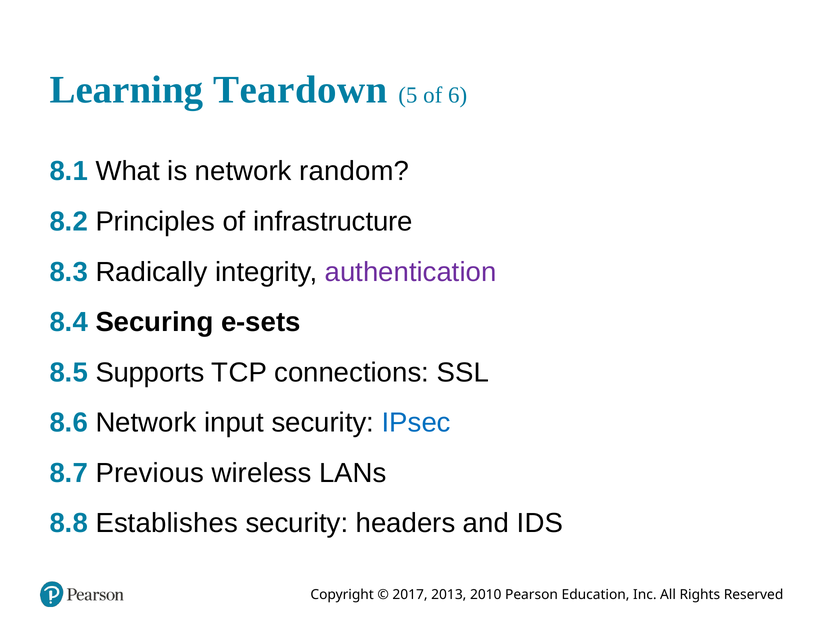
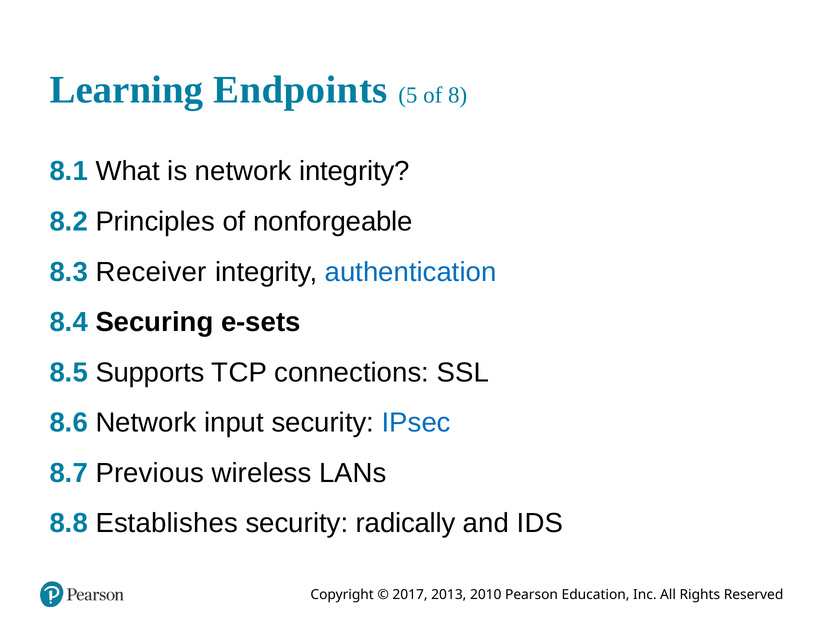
Teardown: Teardown -> Endpoints (300, 90)
6: 6 -> 8 (458, 95)
network random: random -> integrity (354, 171)
infrastructure: infrastructure -> nonforgeable (333, 222)
Radically: Radically -> Receiver (151, 272)
authentication colour: purple -> blue (411, 272)
headers: headers -> radically (406, 524)
